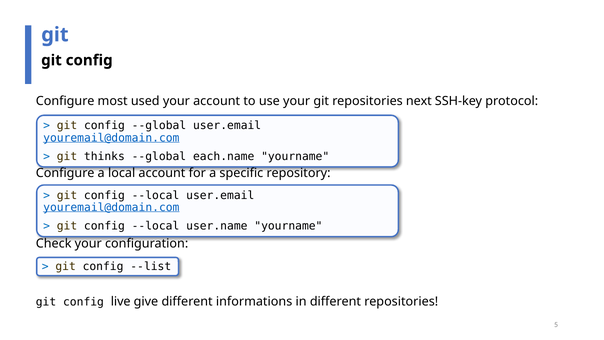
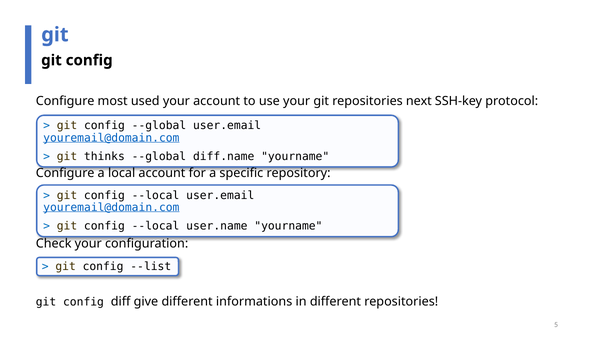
each.name: each.name -> diff.name (224, 156)
live: live -> diff (121, 301)
